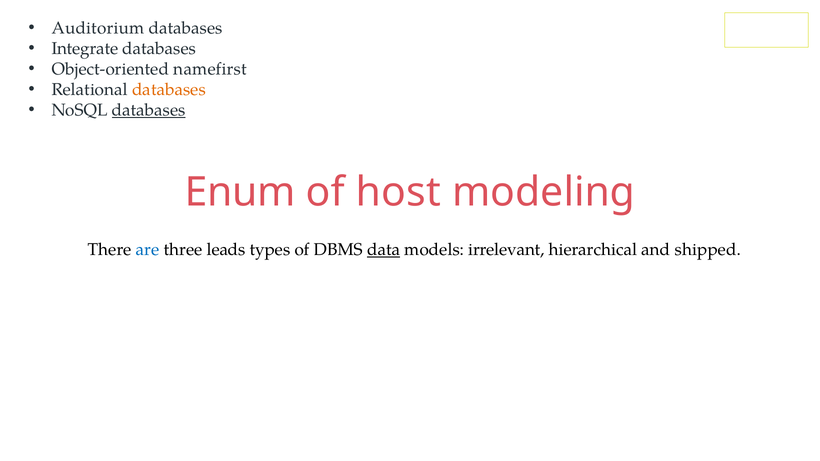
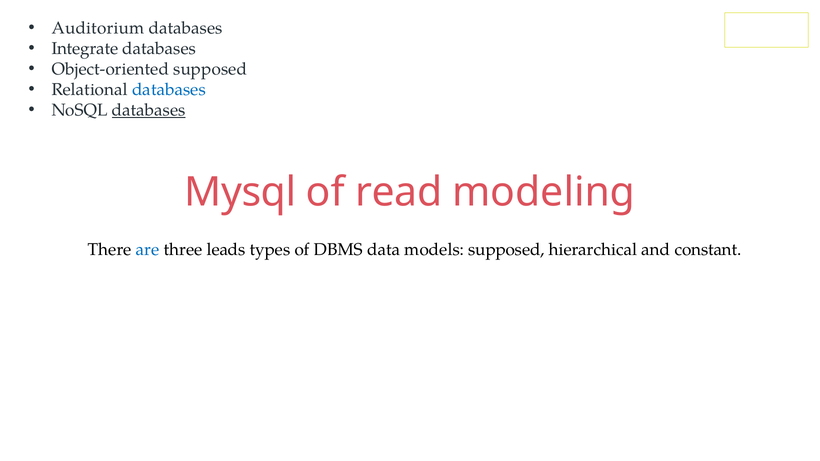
Object-oriented namefirst: namefirst -> supposed (210, 69)
databases colour: orange -> blue (169, 90)
Enum: Enum -> Mysql (240, 192)
host: host -> read (399, 192)
data underline: present -> none (384, 250)
models irrelevant: irrelevant -> supposed (506, 250)
shipped: shipped -> constant (708, 250)
